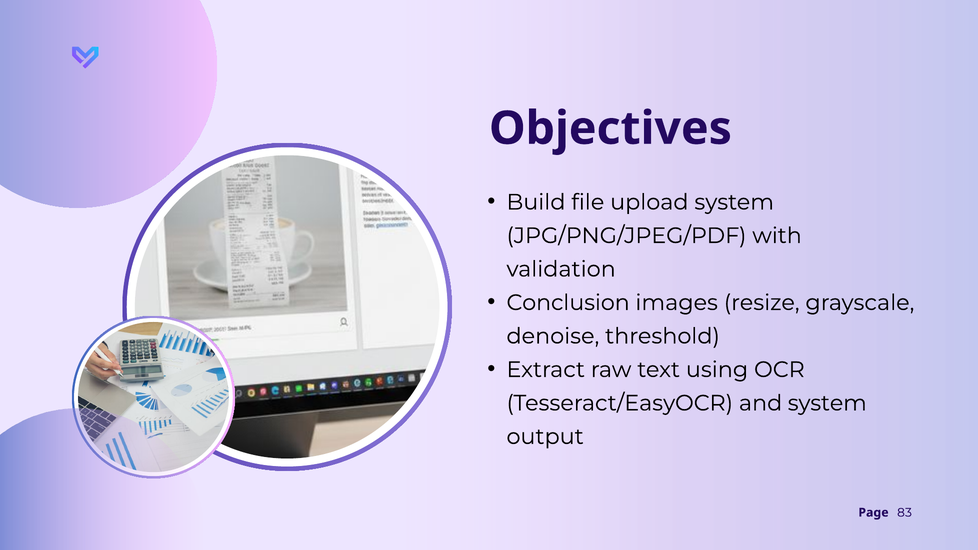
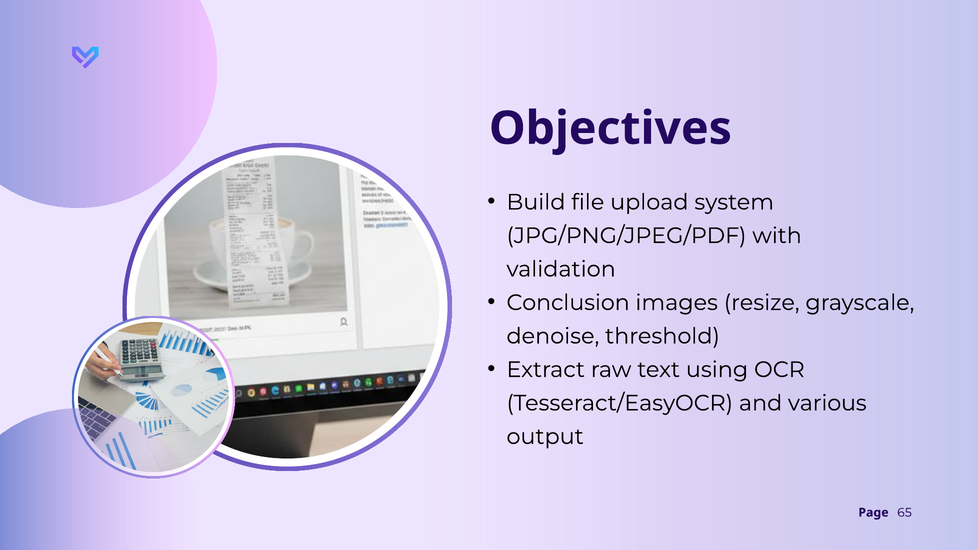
and system: system -> various (827, 403)
83: 83 -> 65 (905, 513)
